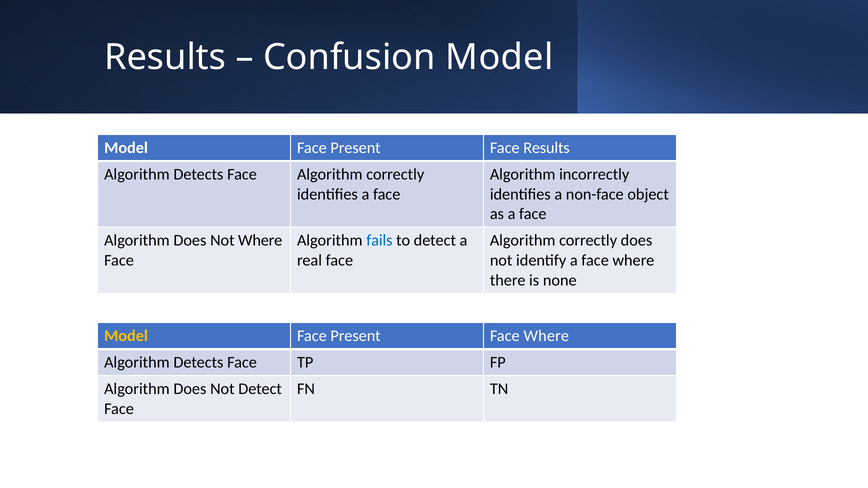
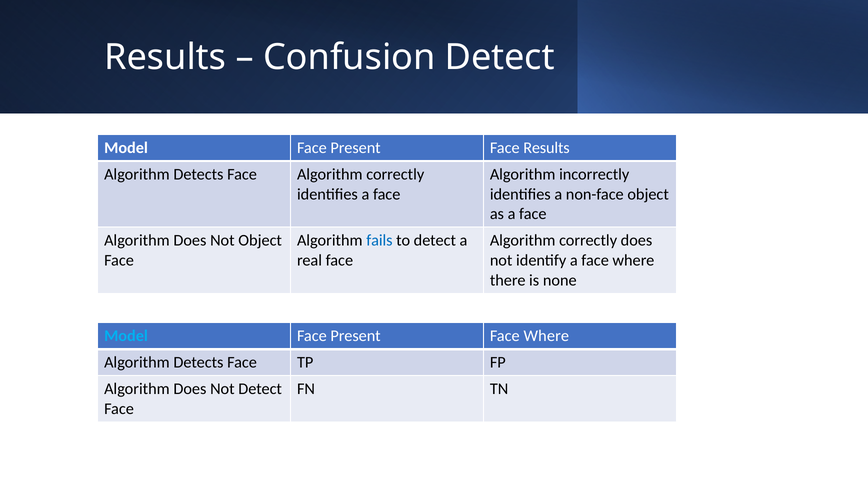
Confusion Model: Model -> Detect (500, 57)
Not Where: Where -> Object (260, 241)
Model colour: yellow -> light blue (126, 336)
